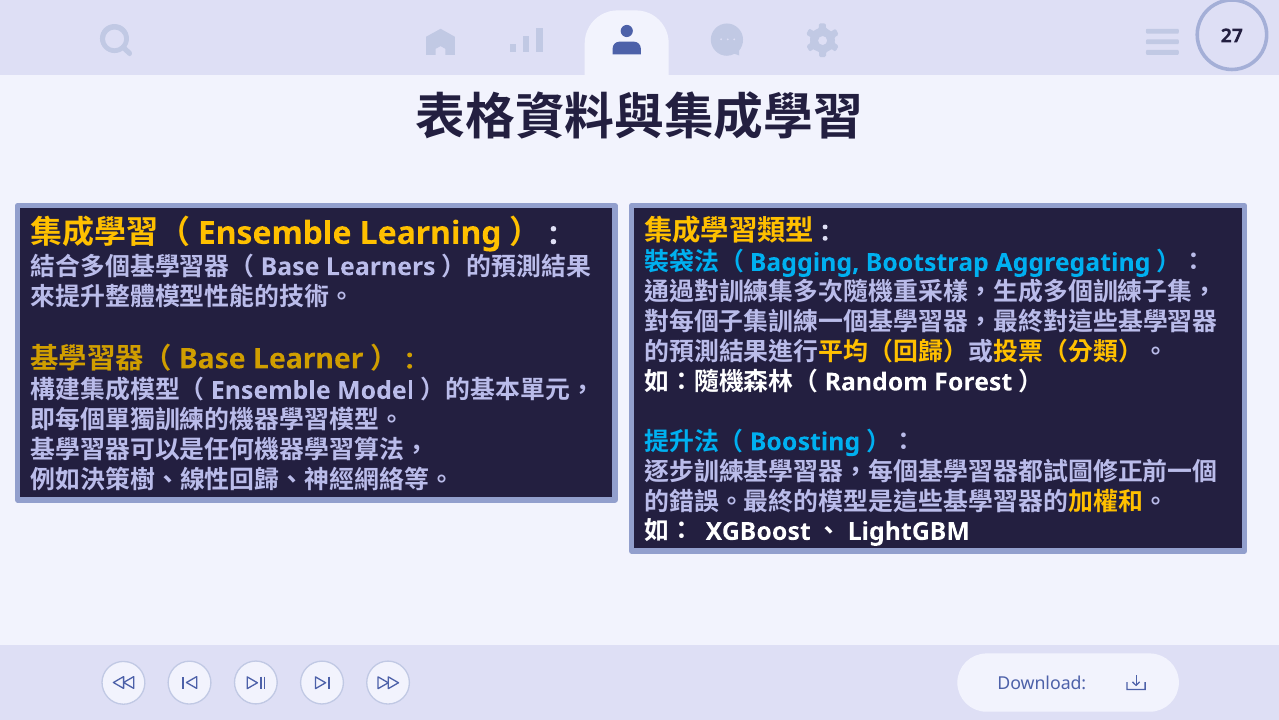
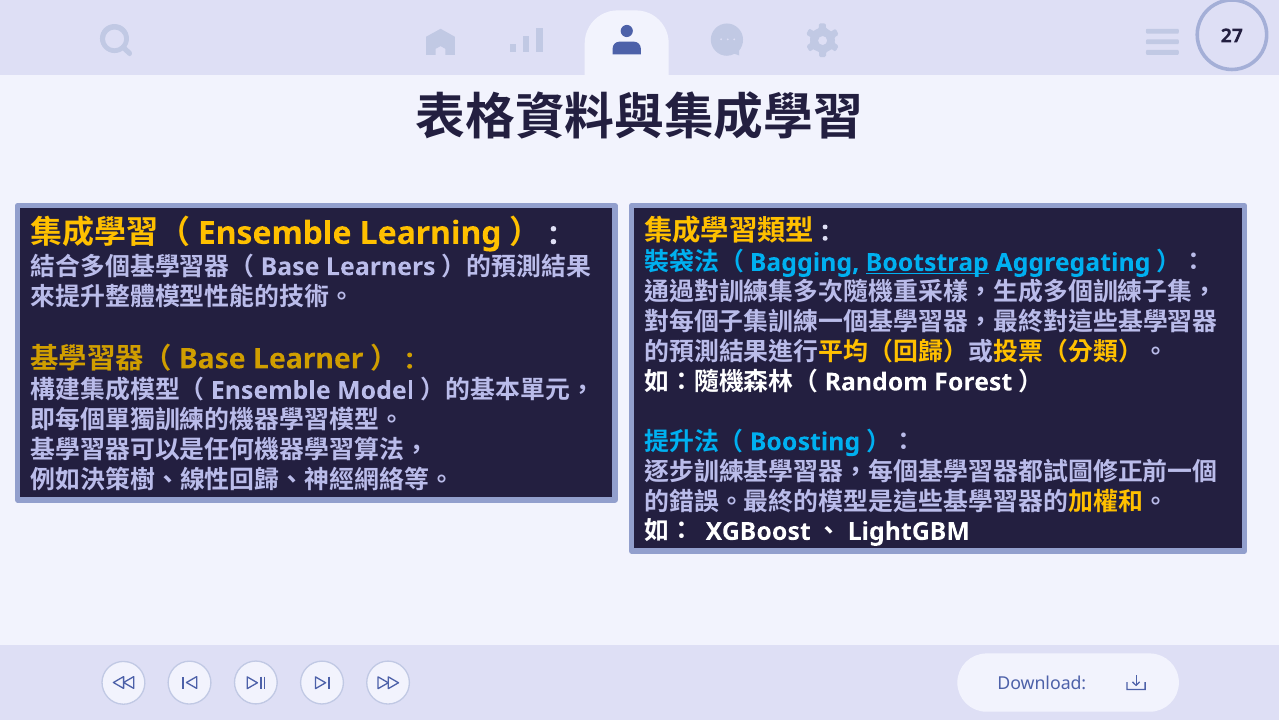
Bootstrap underline: none -> present (927, 263)
